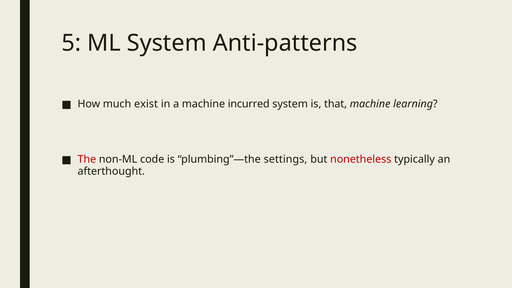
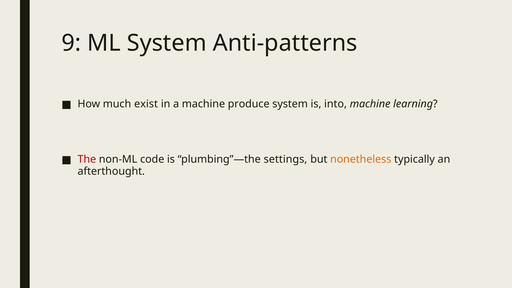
5: 5 -> 9 (71, 43)
incurred: incurred -> produce (249, 104)
that: that -> into (336, 104)
nonetheless colour: red -> orange (361, 159)
